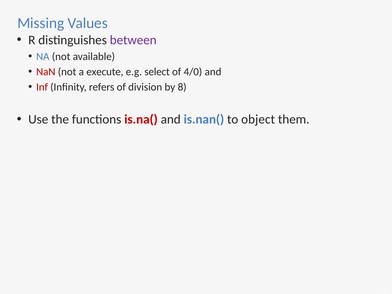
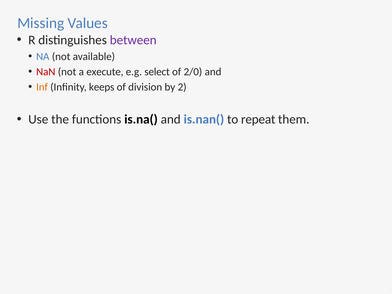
4/0: 4/0 -> 2/0 (193, 72)
Inf colour: red -> orange (42, 87)
refers: refers -> keeps (102, 87)
8: 8 -> 2 (182, 87)
is.na( colour: red -> black (141, 119)
object: object -> repeat (258, 119)
